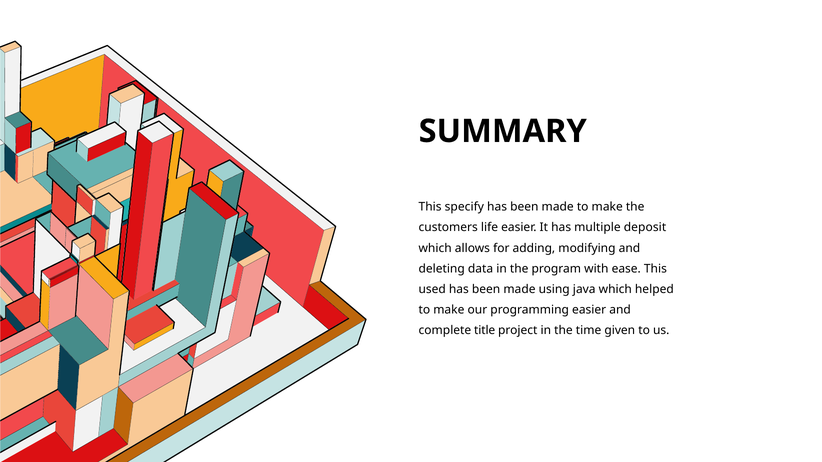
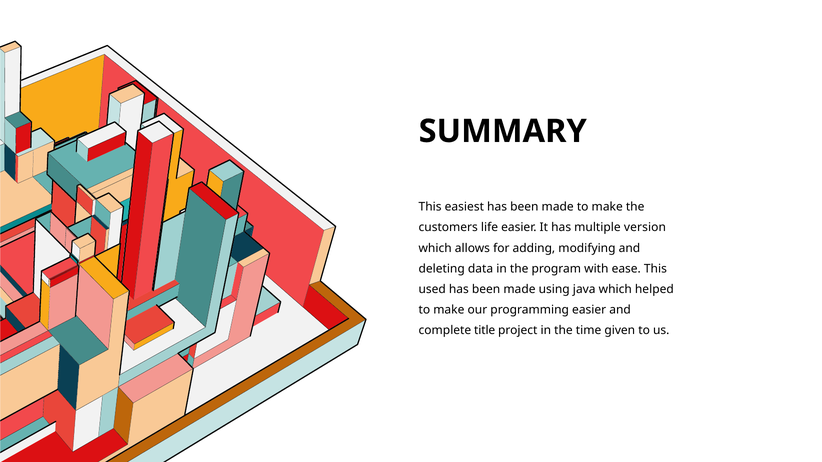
specify: specify -> easiest (464, 207)
deposit: deposit -> version (645, 228)
